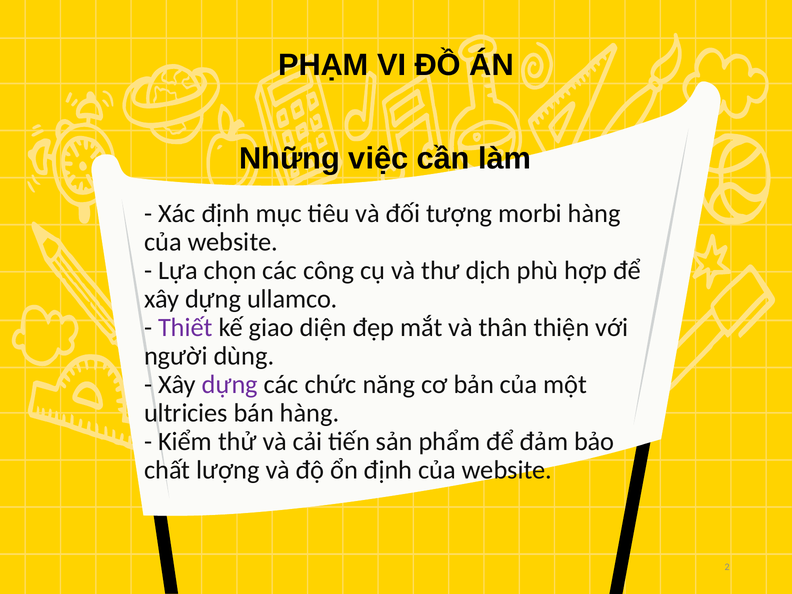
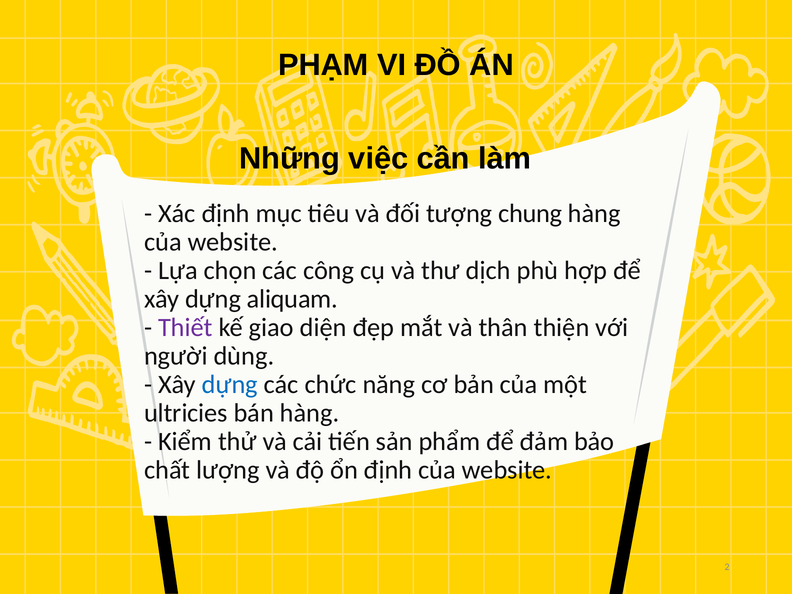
morbi: morbi -> chung (530, 213)
ullamco: ullamco -> aliquam (292, 299)
dựng colour: purple -> blue (230, 384)
